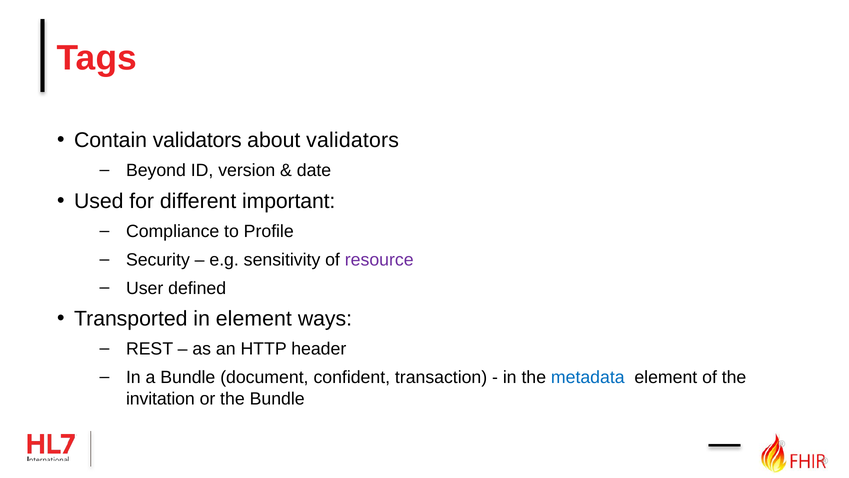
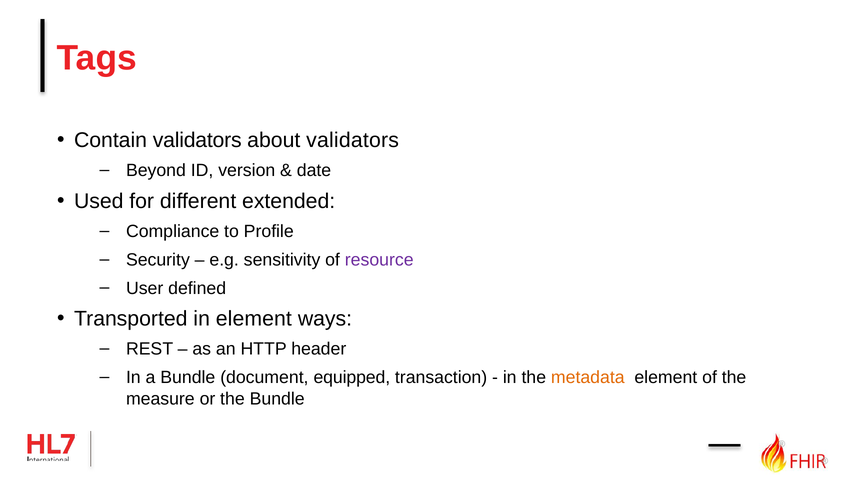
important: important -> extended (289, 201)
confident: confident -> equipped (352, 377)
metadata colour: blue -> orange (588, 377)
invitation: invitation -> measure (160, 398)
